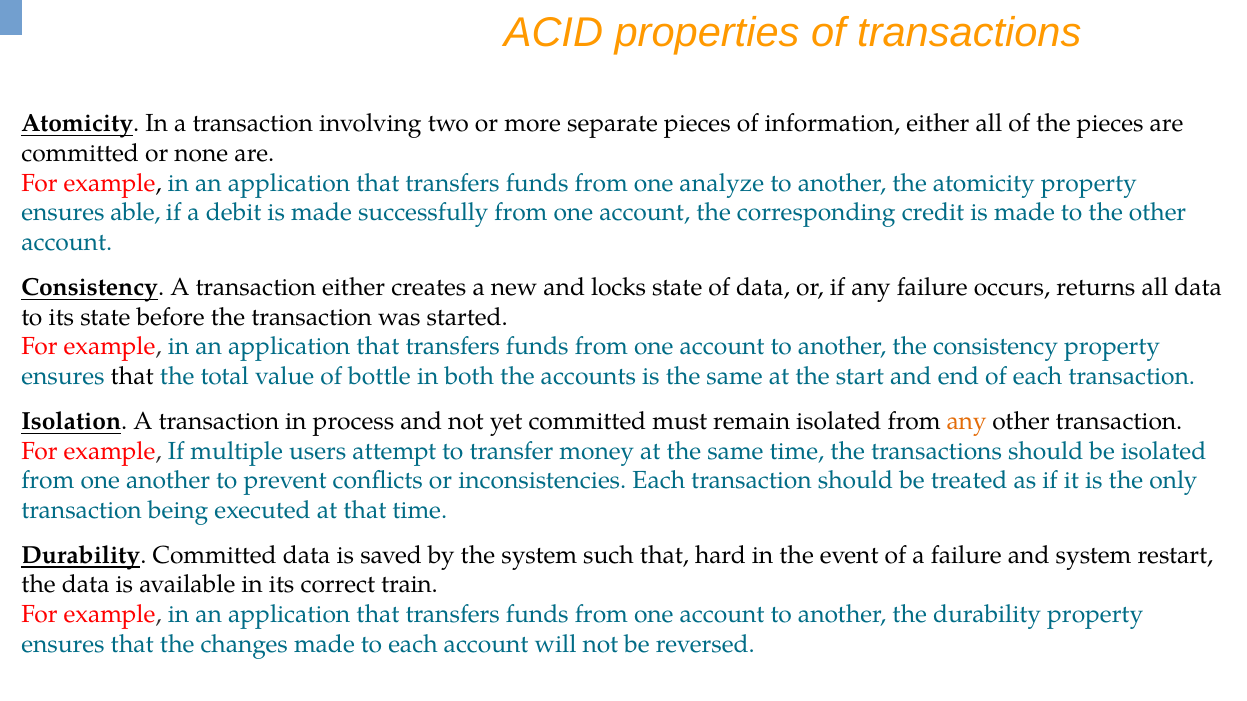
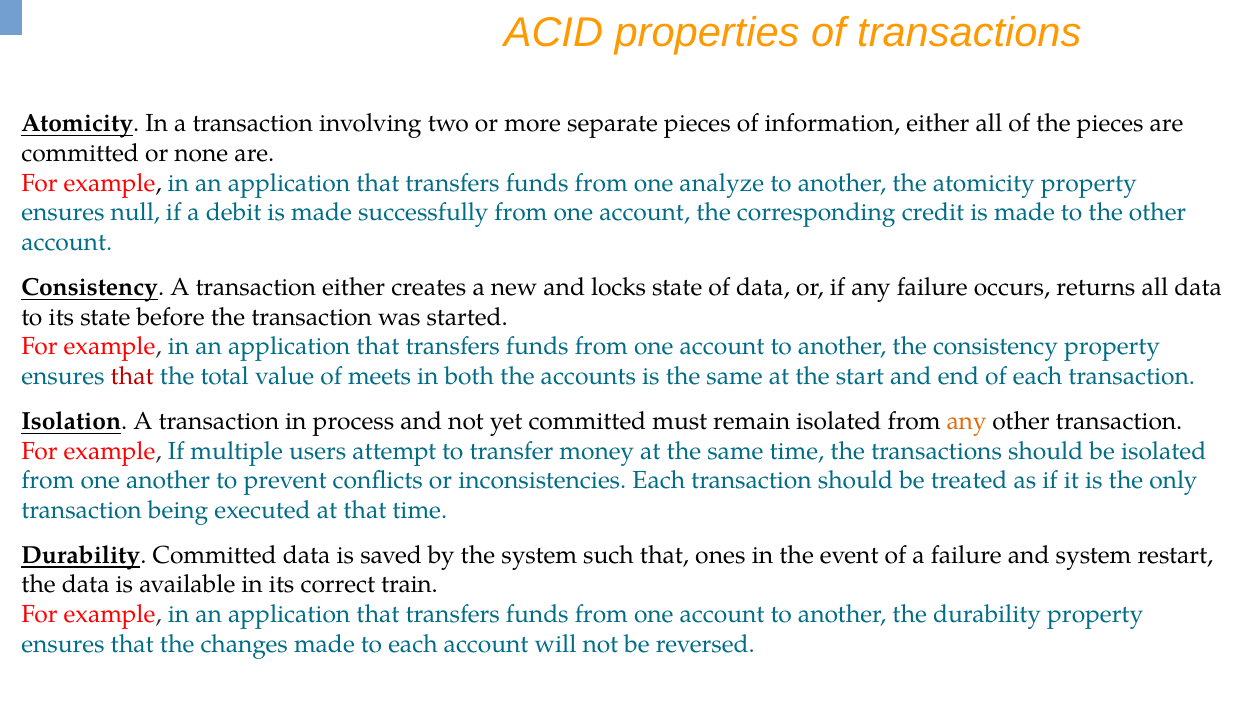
able: able -> null (135, 213)
that colour: black -> red (132, 376)
bottle: bottle -> meets (380, 376)
hard: hard -> ones (720, 556)
